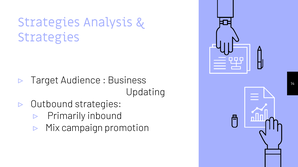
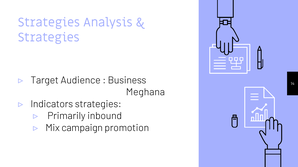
Updating: Updating -> Meghana (145, 92)
Outbound: Outbound -> Indicators (52, 104)
